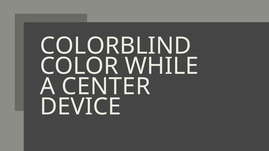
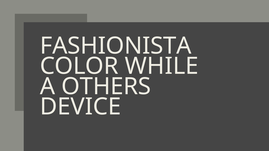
COLORBLIND: COLORBLIND -> FASHIONISTA (116, 46)
CENTER: CENTER -> OTHERS (106, 87)
